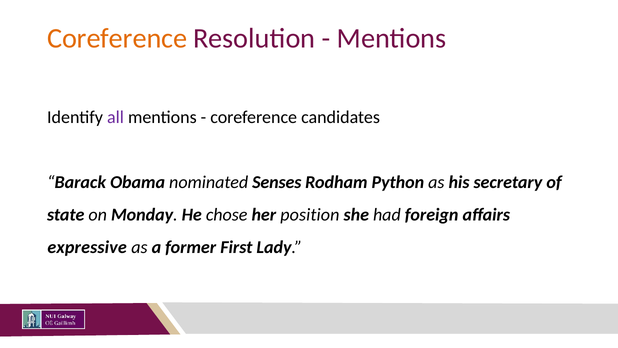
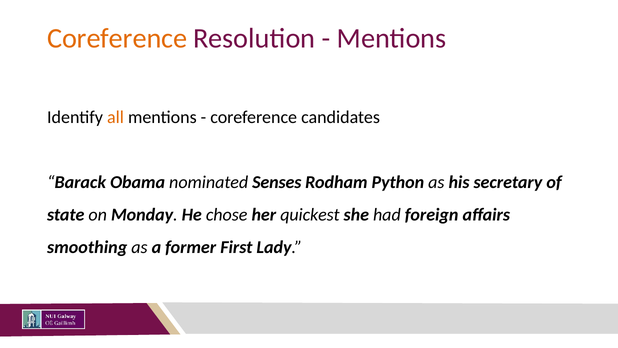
all colour: purple -> orange (116, 117)
position: position -> quickest (310, 214)
expressive: expressive -> smoothing (87, 247)
